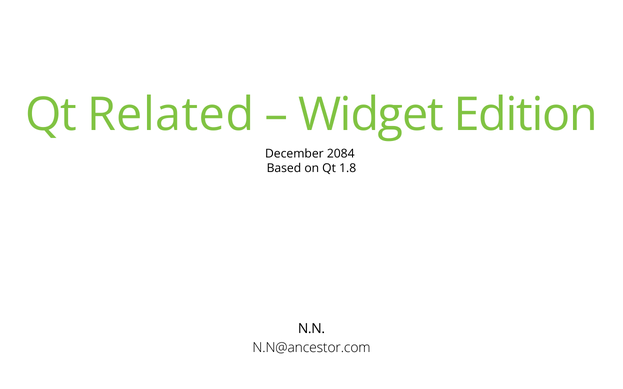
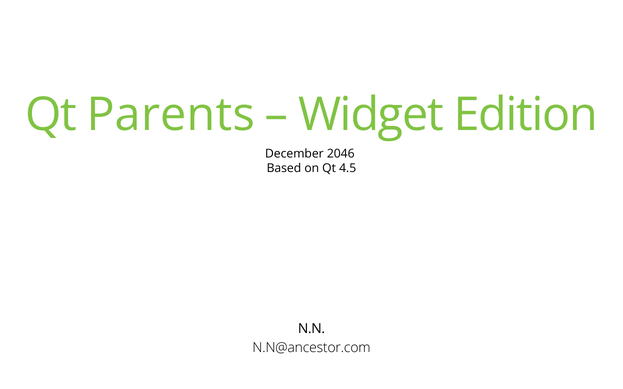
Related: Related -> Parents (171, 115)
2084: 2084 -> 2046 (341, 154)
1.8: 1.8 -> 4.5 (348, 168)
